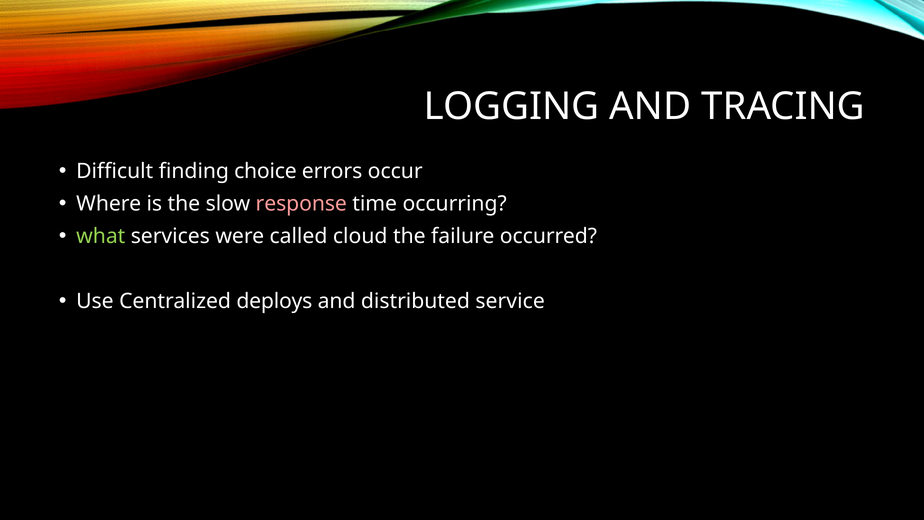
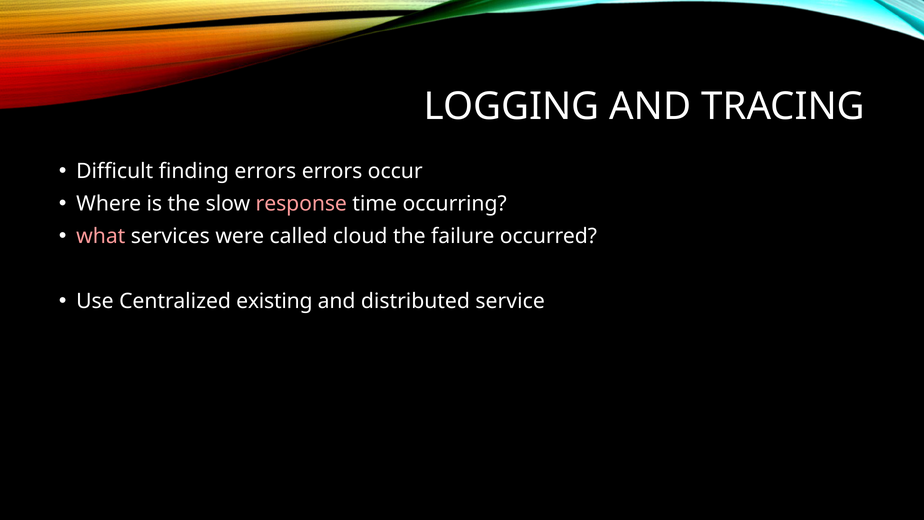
finding choice: choice -> errors (265, 171)
what colour: light green -> pink (101, 236)
deploys: deploys -> existing (274, 301)
